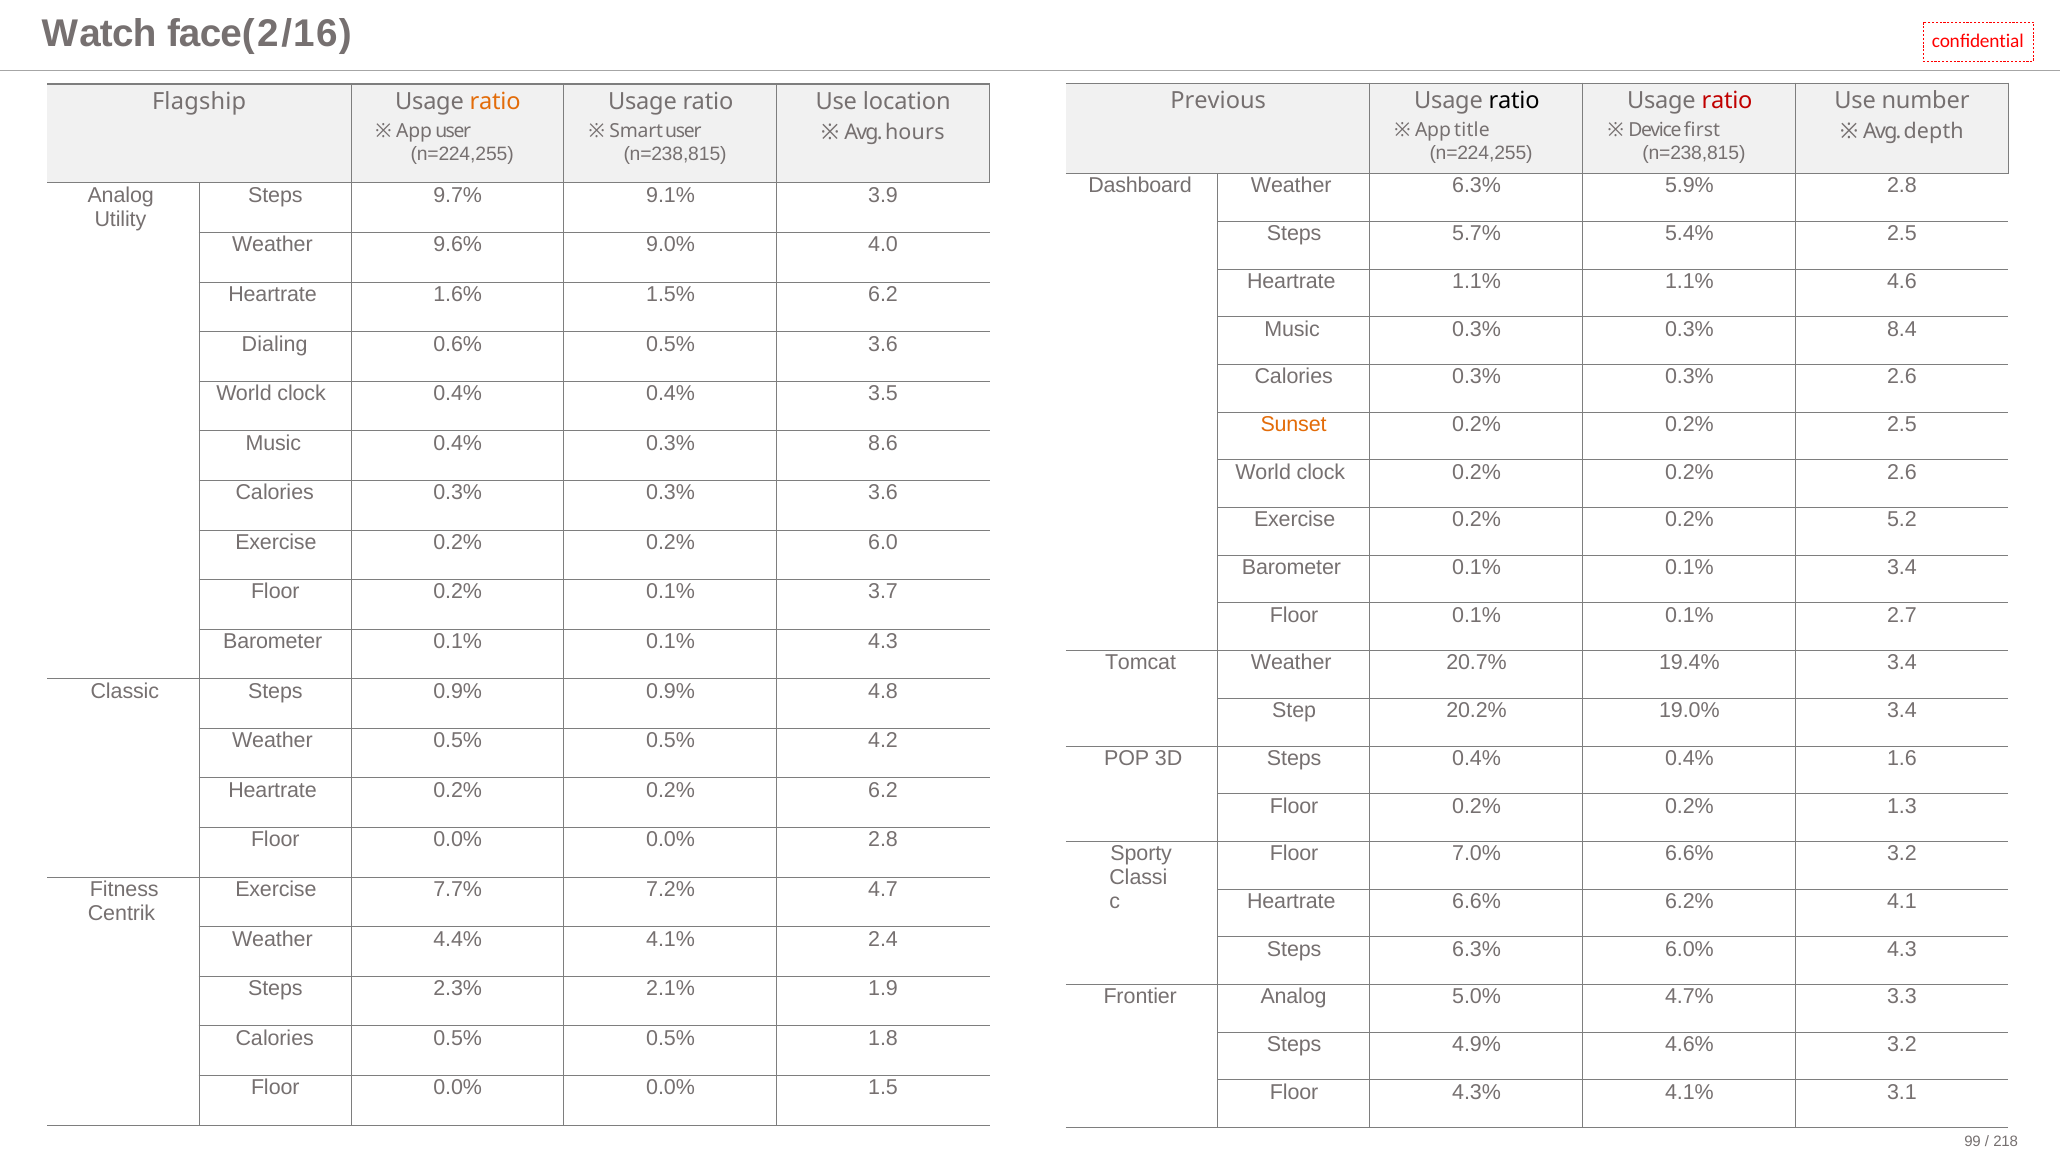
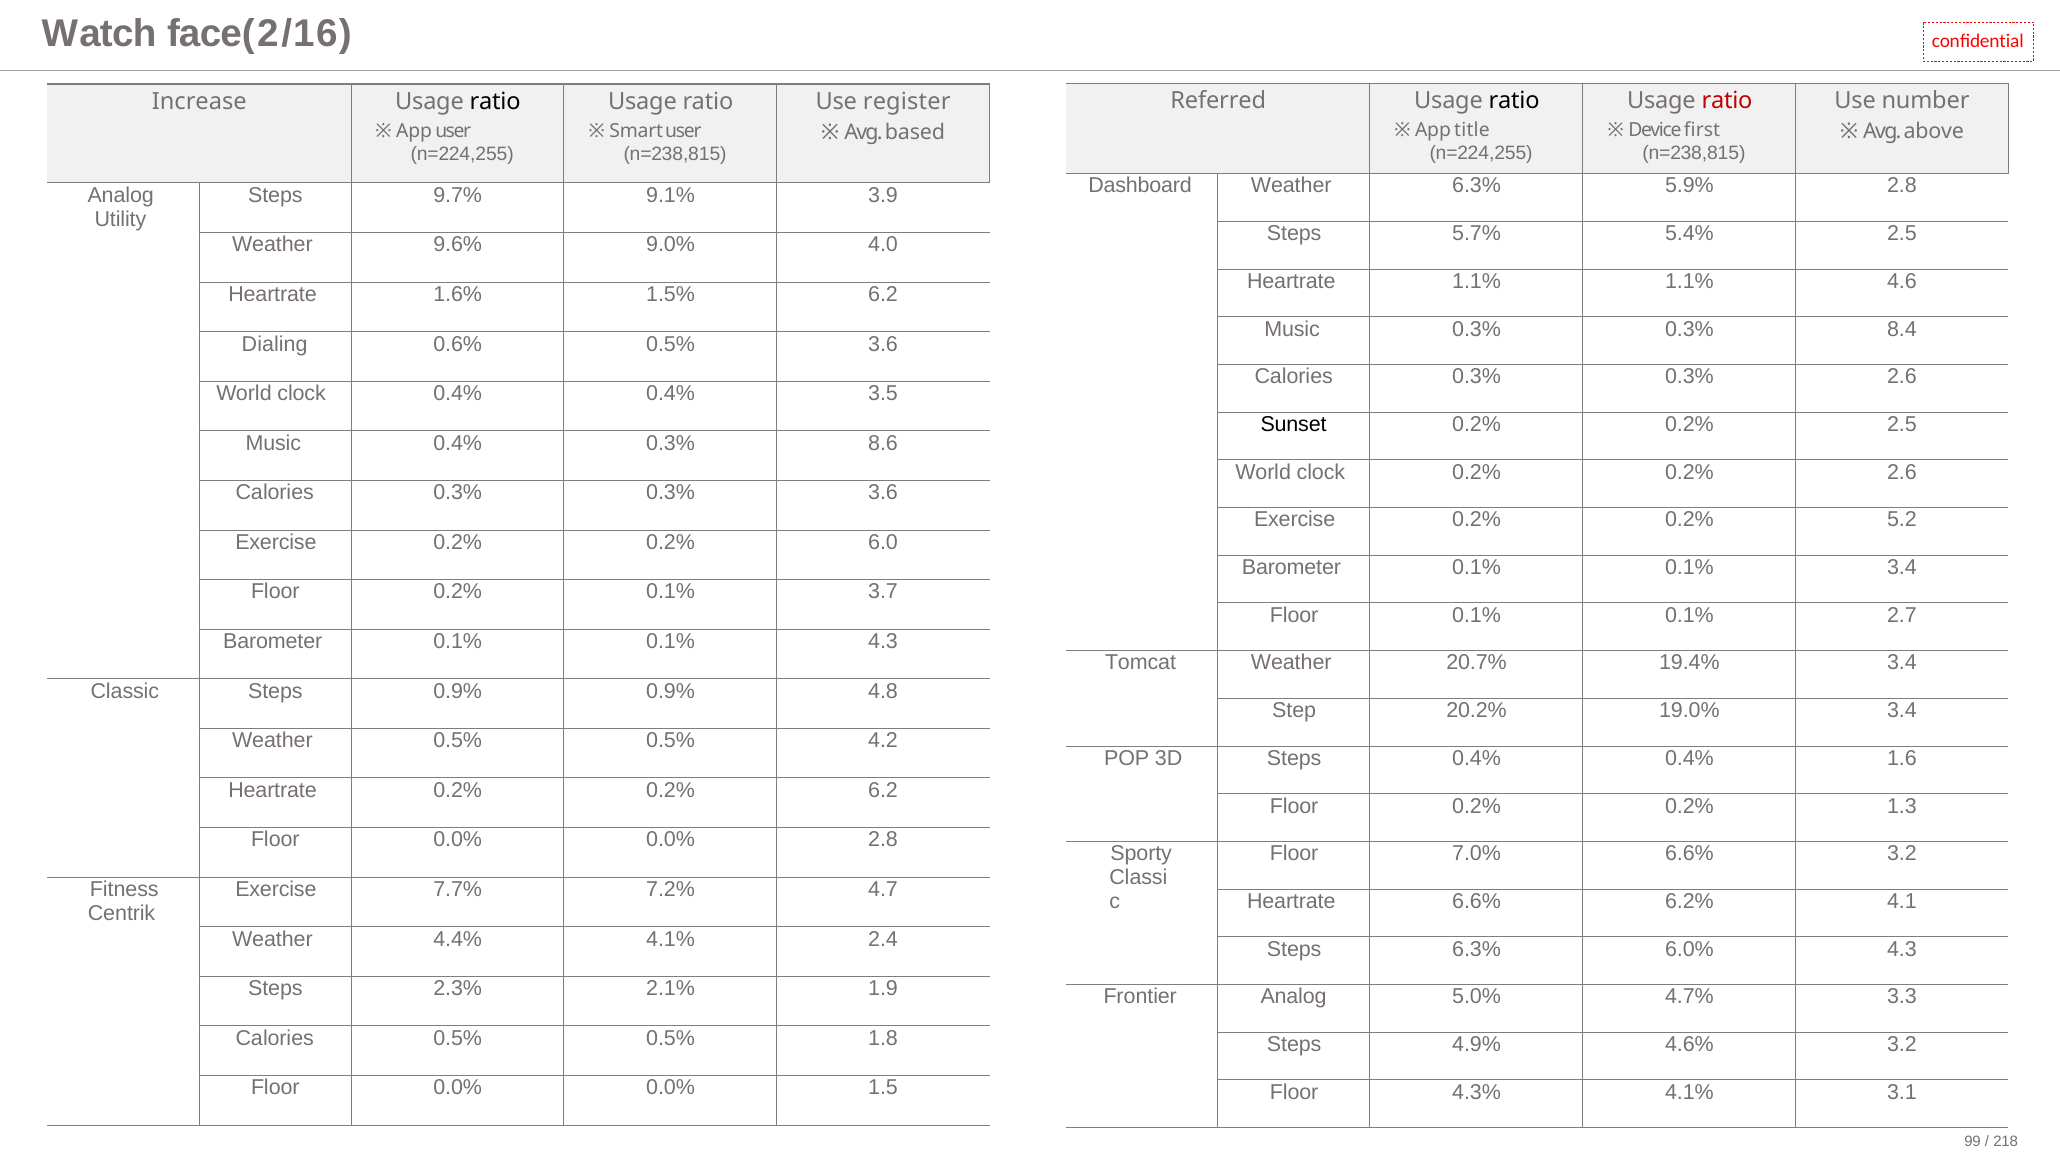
Previous: Previous -> Referred (1218, 101)
Flagship: Flagship -> Increase (199, 102)
ratio colour: orange -> black (495, 102)
location: location -> register (907, 102)
depth: depth -> above (1934, 132)
hours: hours -> based (915, 132)
Sunset colour: orange -> black (1294, 424)
